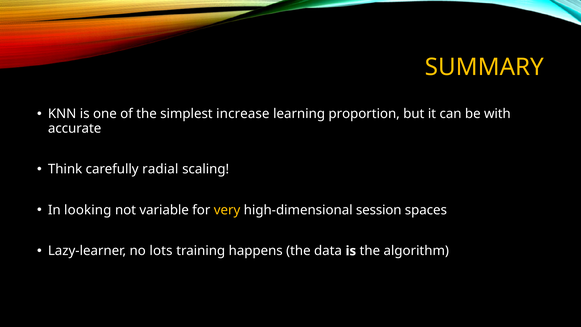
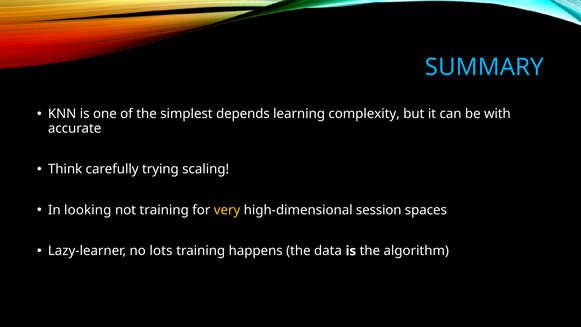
SUMMARY colour: yellow -> light blue (484, 67)
increase: increase -> depends (243, 114)
proportion: proportion -> complexity (364, 114)
radial: radial -> trying (160, 169)
not variable: variable -> training (164, 210)
